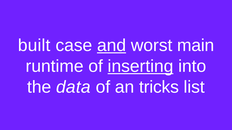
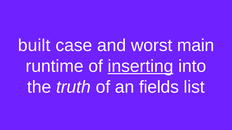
and underline: present -> none (112, 46)
data: data -> truth (73, 87)
tricks: tricks -> fields (159, 87)
